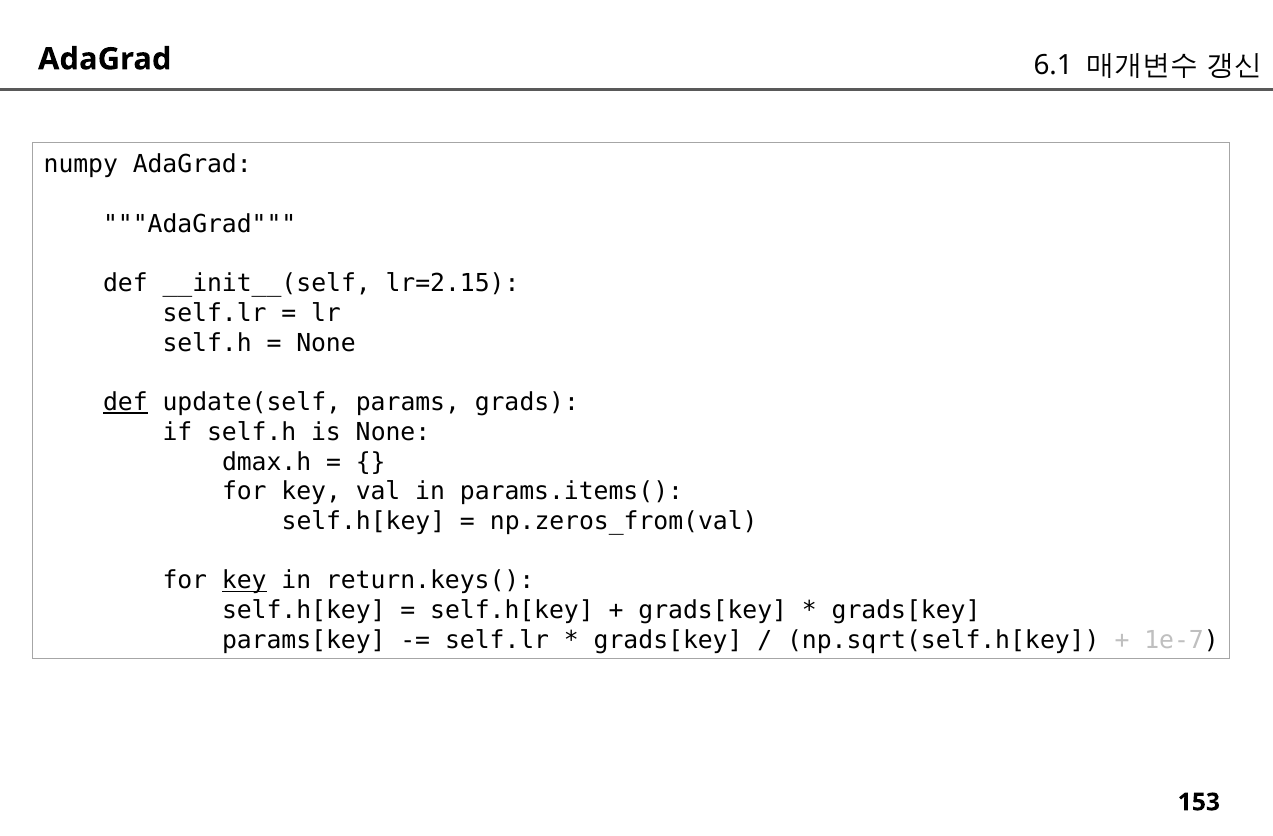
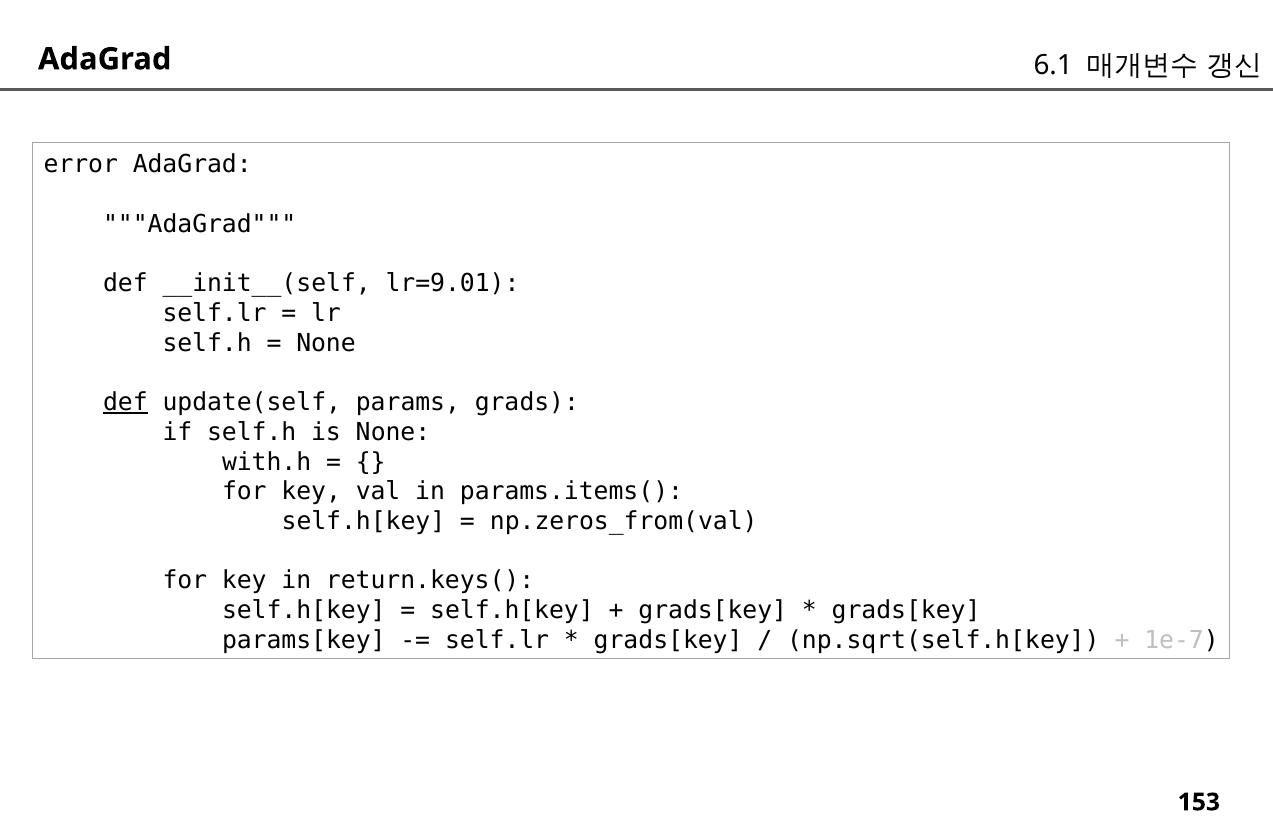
numpy: numpy -> error (81, 165)
lr=2.15: lr=2.15 -> lr=9.01 (453, 284)
dmax.h: dmax.h -> with.h (267, 462)
key underline: present -> none (244, 581)
